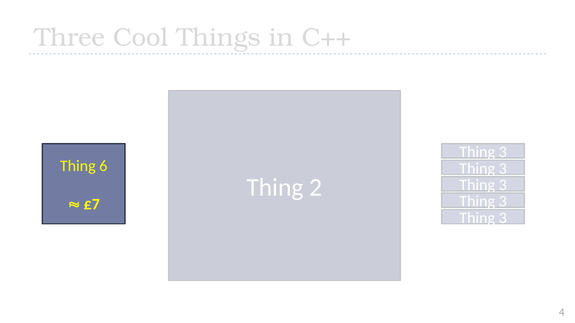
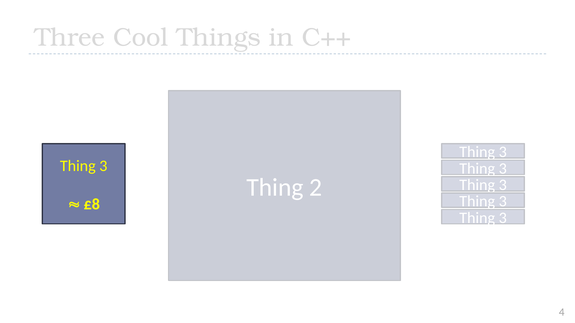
6: 6 -> 3 (103, 166)
£7: £7 -> £8 (92, 204)
